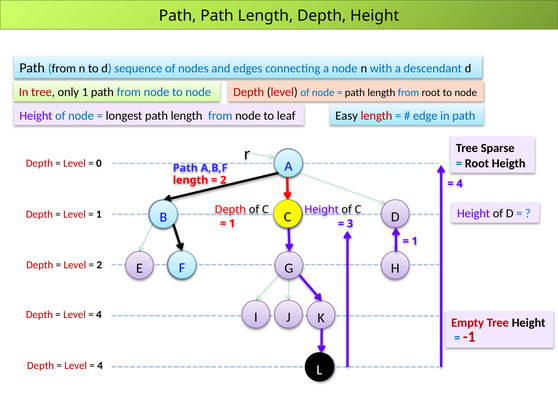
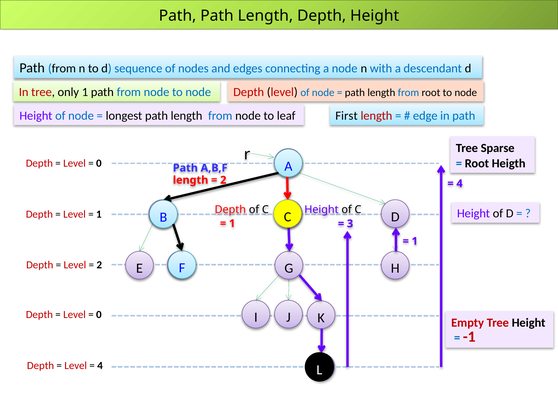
Easy: Easy -> First (347, 116)
4: 4 -> 0 (99, 315)
